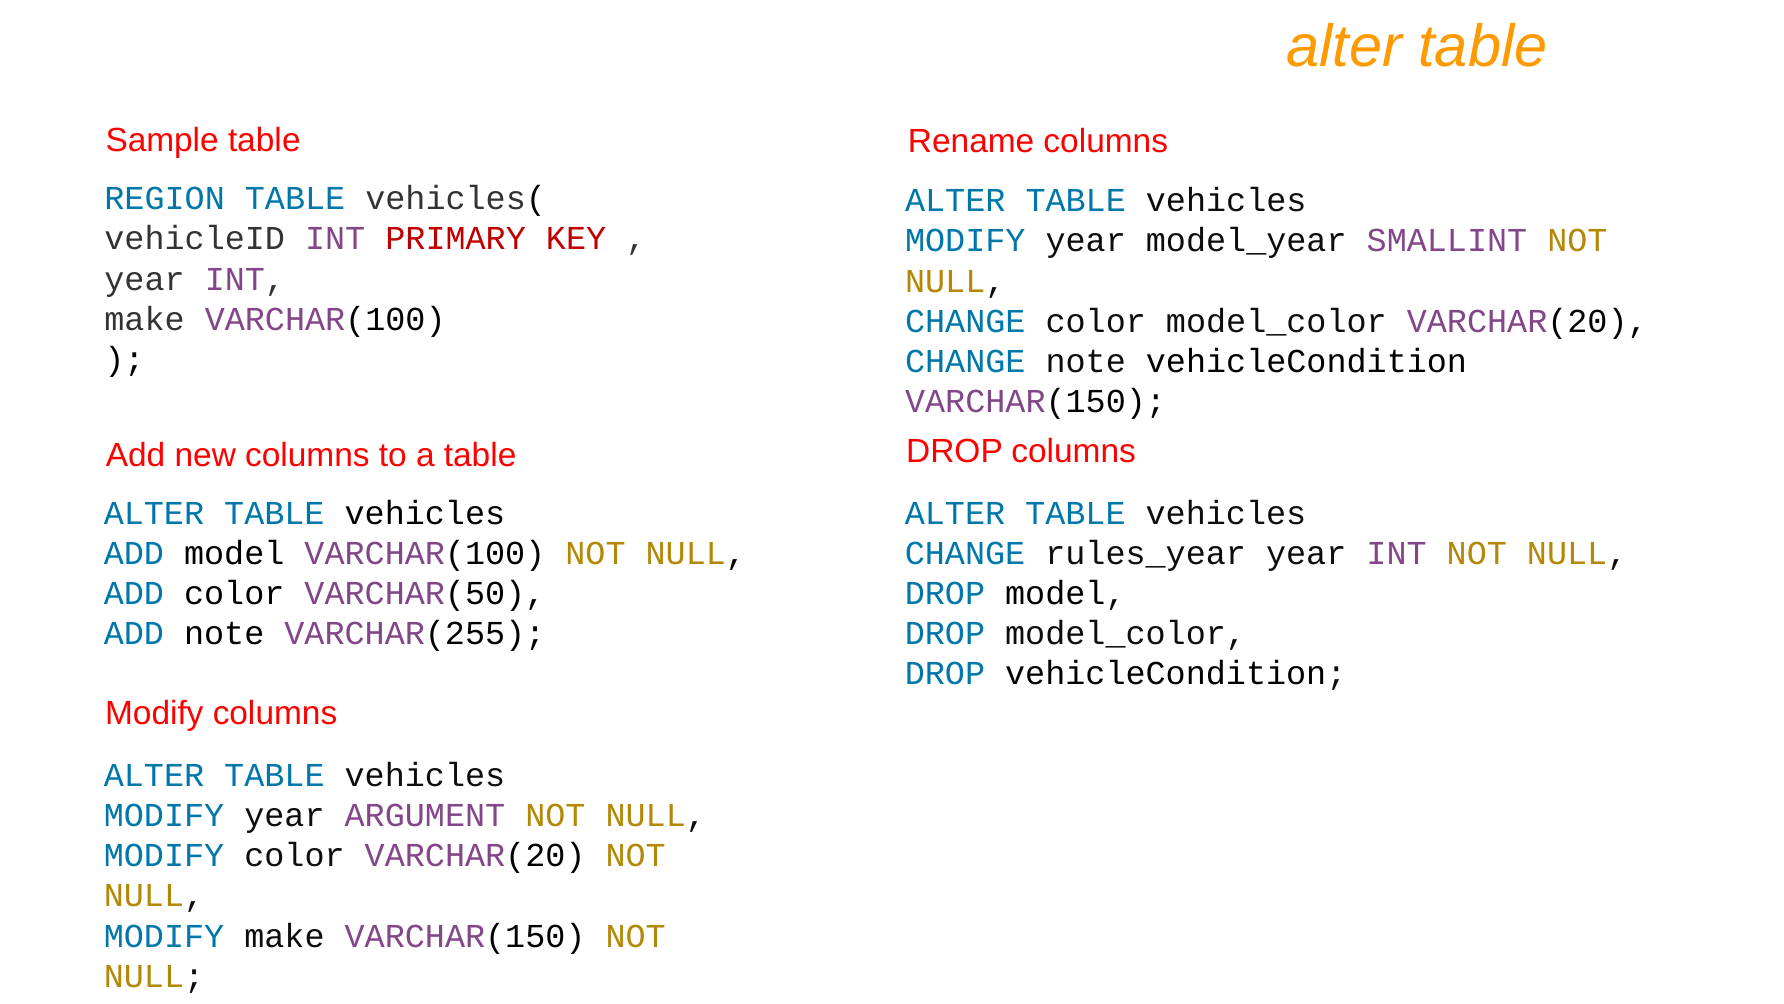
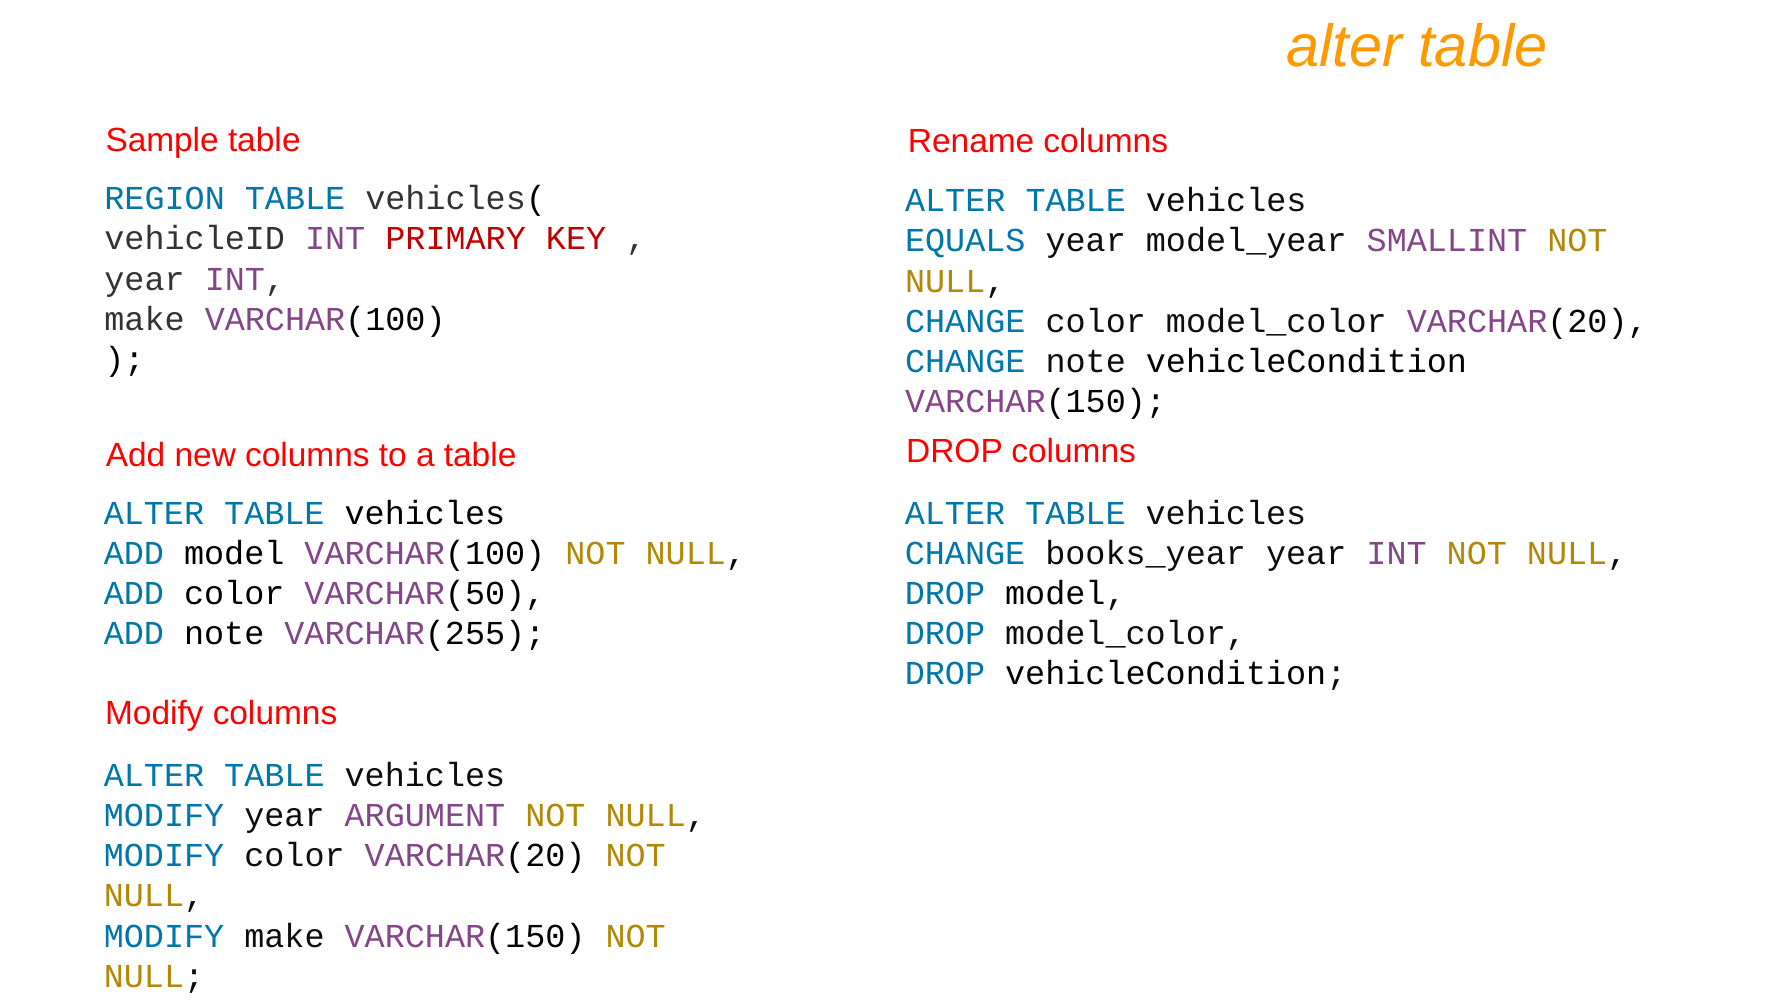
MODIFY: MODIFY -> EQUALS (965, 241)
rules_year: rules_year -> books_year (1146, 553)
